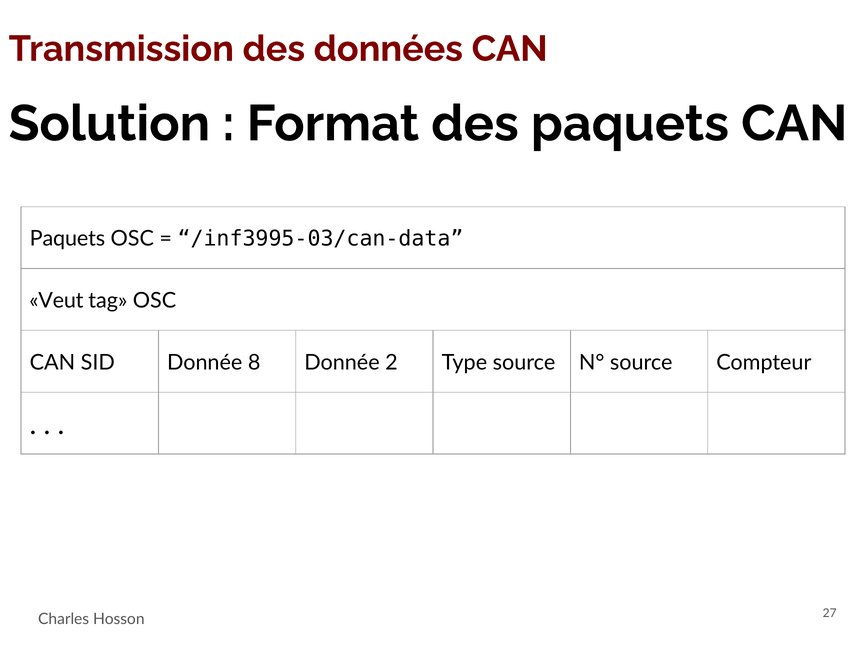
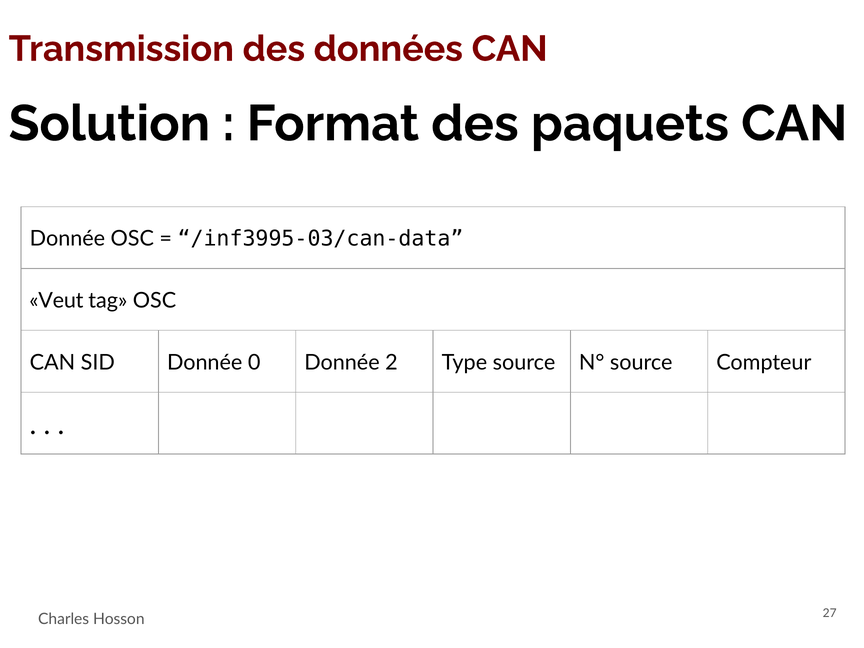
Paquets: Paquets -> Donnée (67, 239)
8: 8 -> 0 (254, 362)
